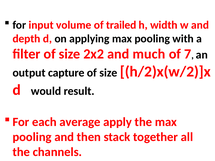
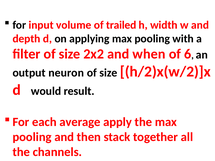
much: much -> when (149, 54)
7: 7 -> 6 (188, 54)
capture: capture -> neuron (66, 73)
